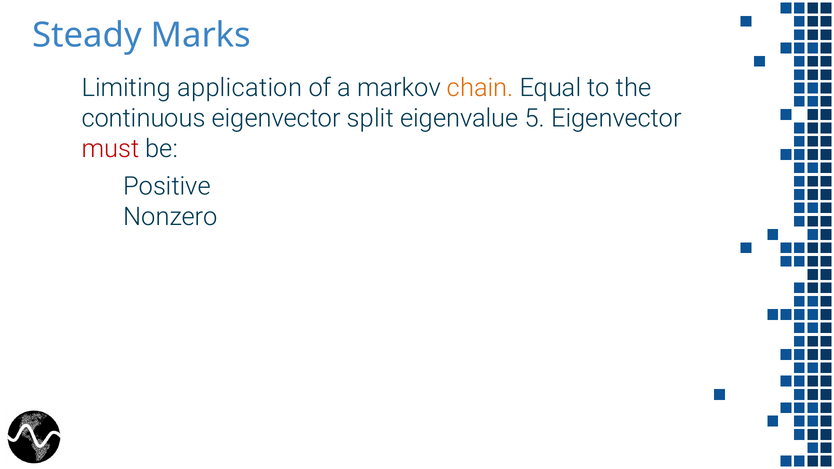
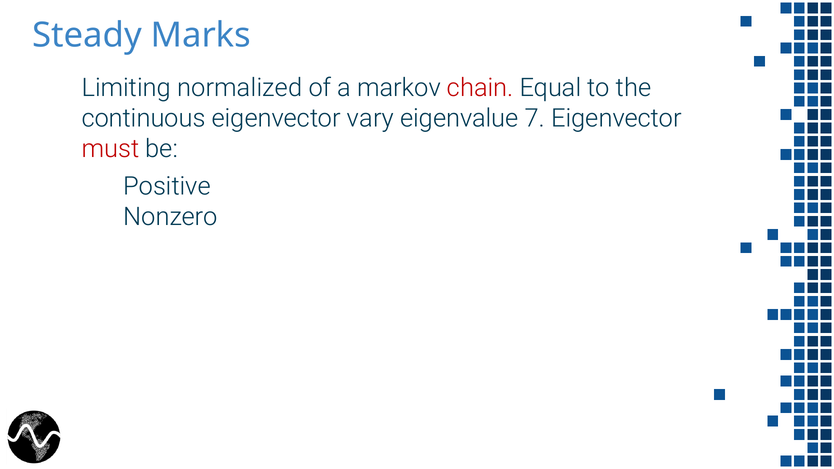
application: application -> normalized (240, 88)
chain colour: orange -> red (480, 88)
split: split -> vary (370, 118)
5: 5 -> 7 (535, 118)
